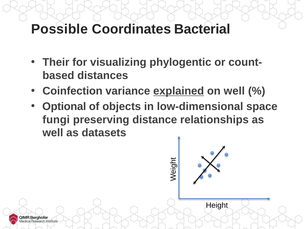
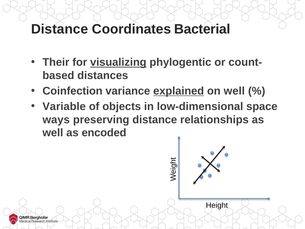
Possible: Possible -> Distance (60, 29)
visualizing underline: none -> present (118, 62)
Optional: Optional -> Variable (64, 106)
fungi: fungi -> ways (56, 120)
datasets: datasets -> encoded (104, 133)
